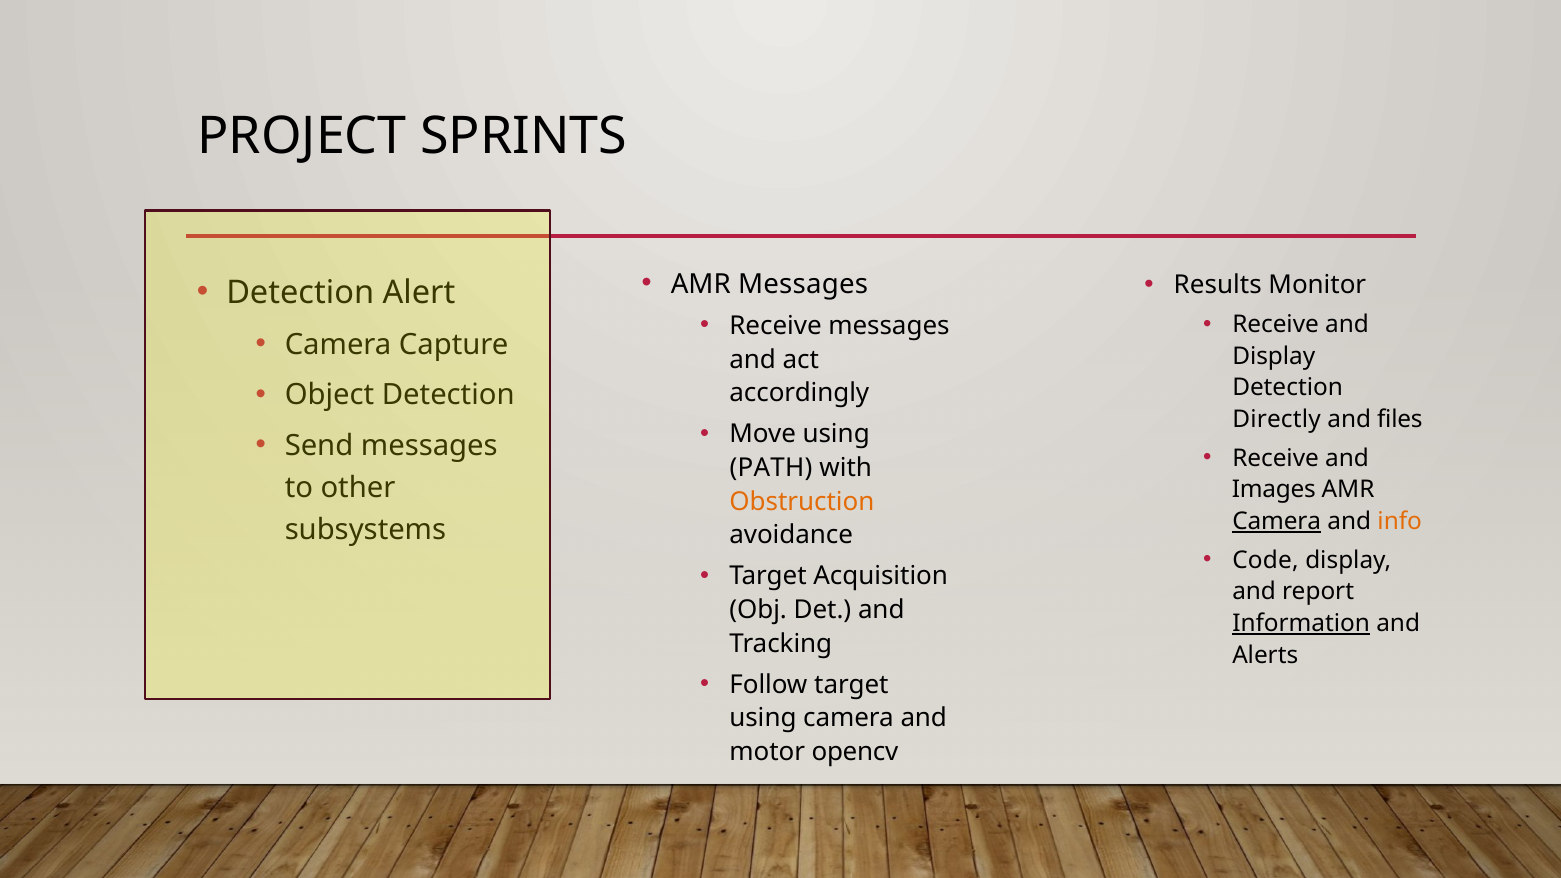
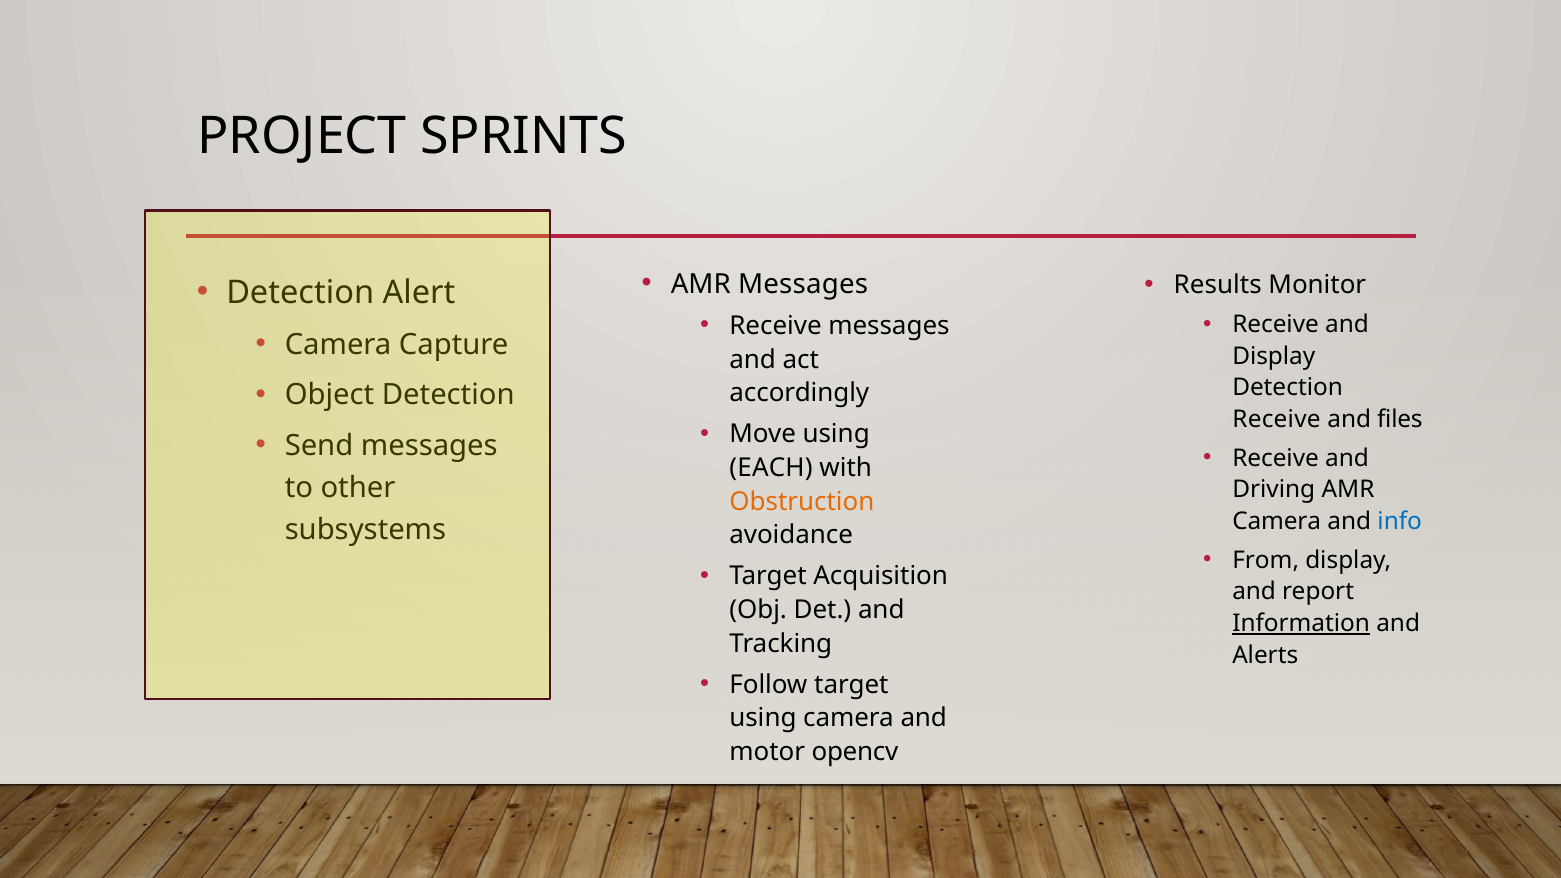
Directly: Directly -> Receive (1277, 419)
PATH: PATH -> EACH (771, 468)
Images: Images -> Driving (1274, 490)
Camera underline: present -> none (1277, 521)
info colour: orange -> blue (1400, 521)
Code: Code -> From (1266, 560)
